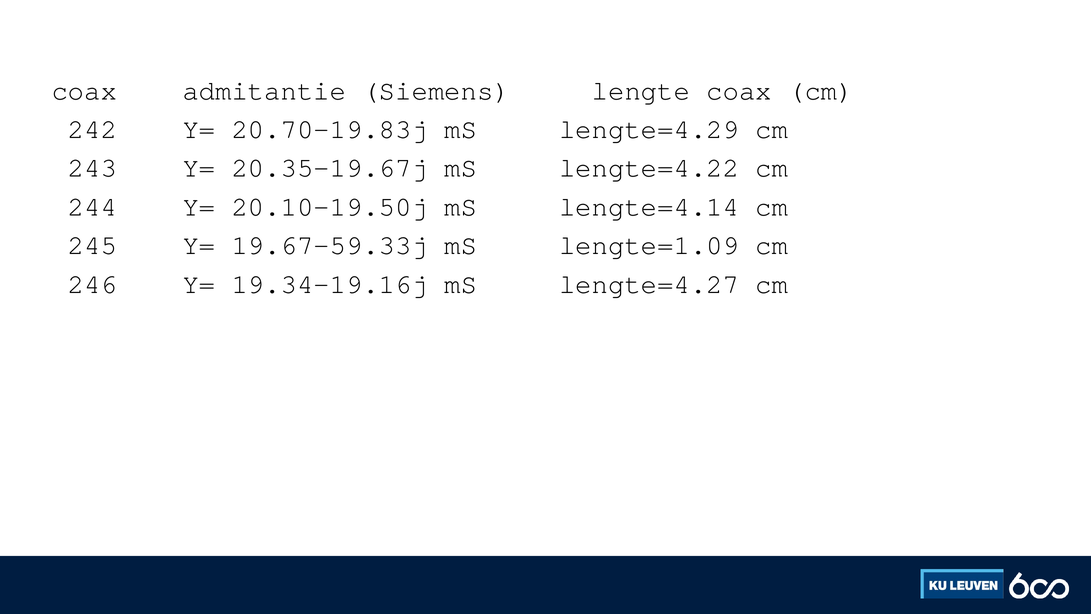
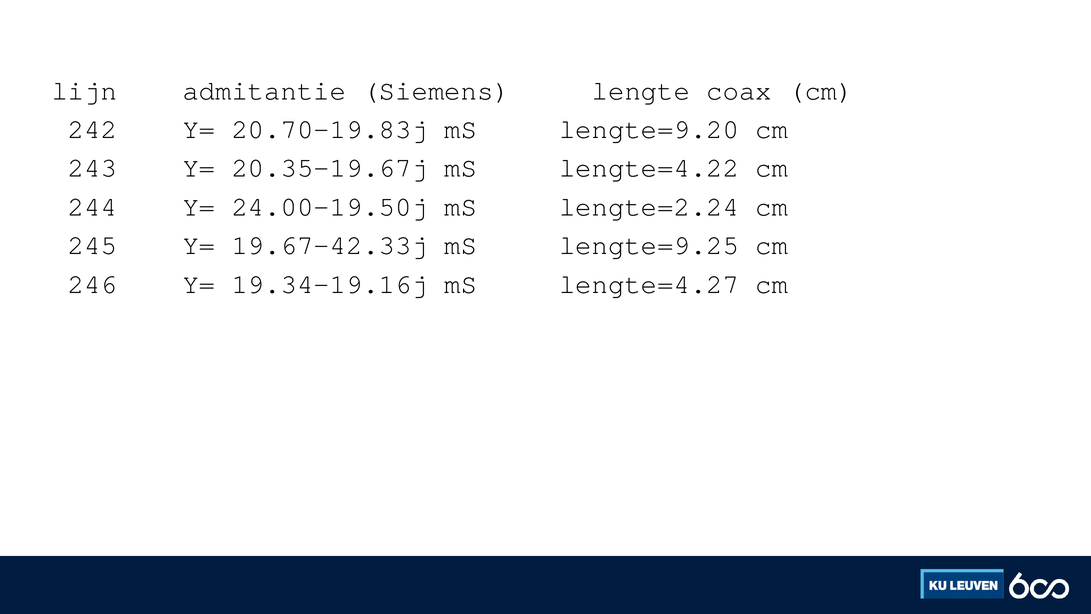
coax: coax -> lijn (84, 91)
lengte=4.29: lengte=4.29 -> lengte=9.20 (649, 129)
20.10-19.50j: 20.10-19.50j -> 24.00-19.50j (330, 207)
lengte=4.14: lengte=4.14 -> lengte=2.24 (649, 207)
19.67-59.33j: 19.67-59.33j -> 19.67-42.33j (330, 245)
lengte=1.09: lengte=1.09 -> lengte=9.25 (649, 245)
